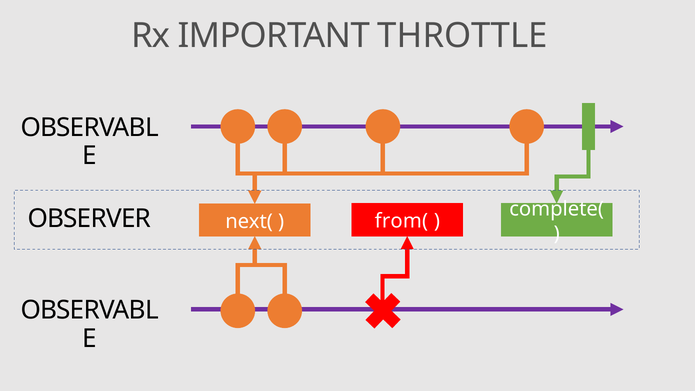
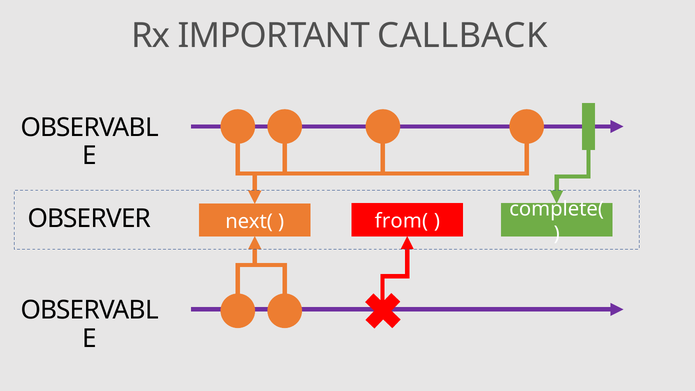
THROTTLE: THROTTLE -> CALLBACK (462, 36)
